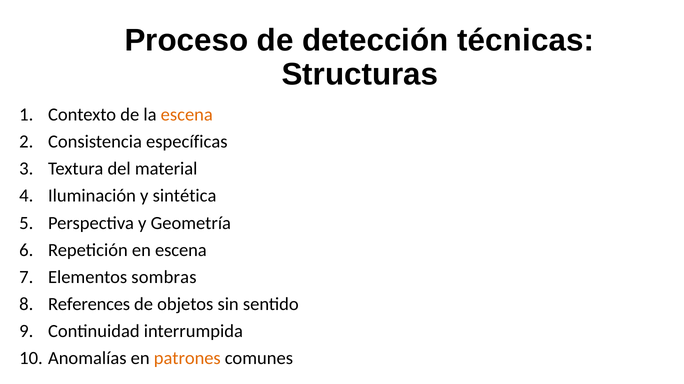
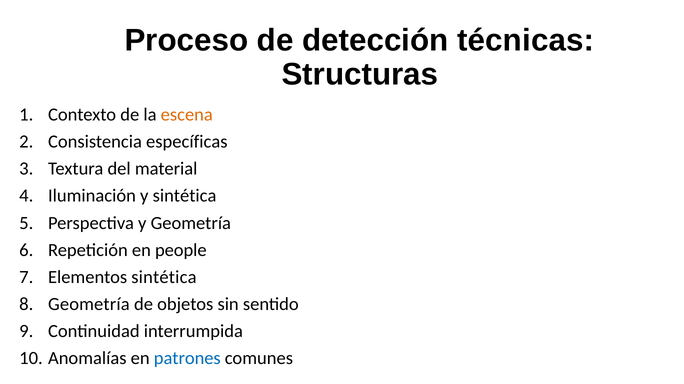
en escena: escena -> people (181, 250)
Elementos sombras: sombras -> sintética (164, 278)
References: References -> Geometría (89, 305)
patrones colour: orange -> blue (187, 359)
